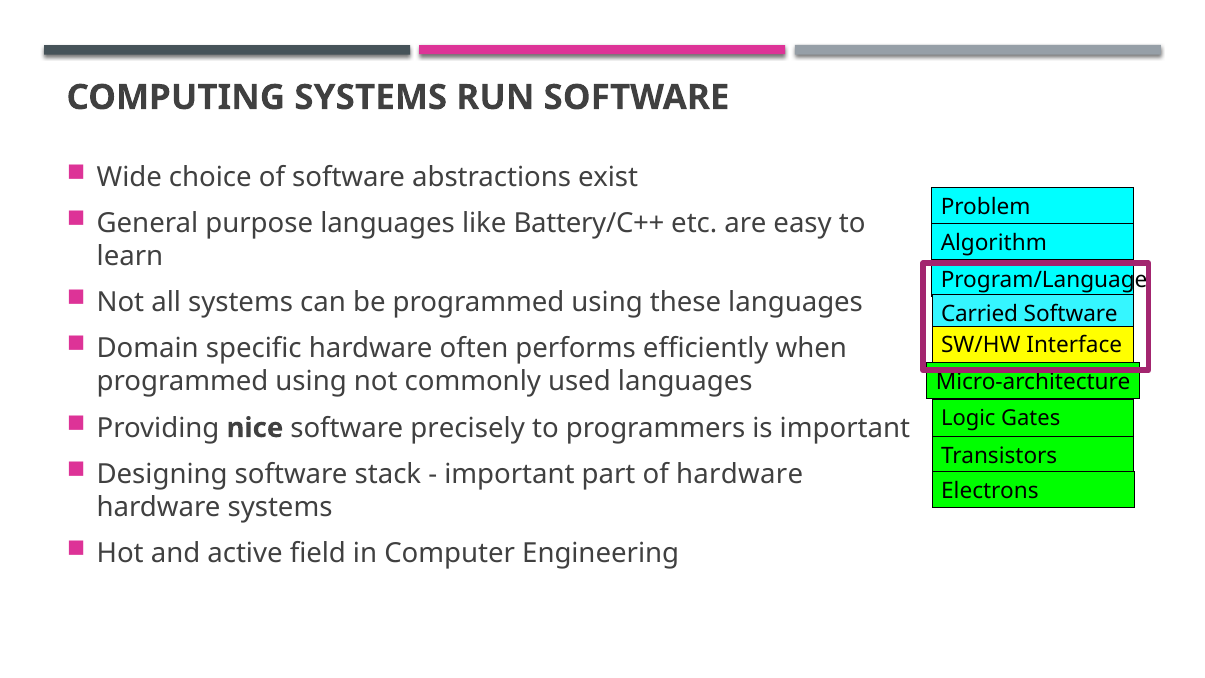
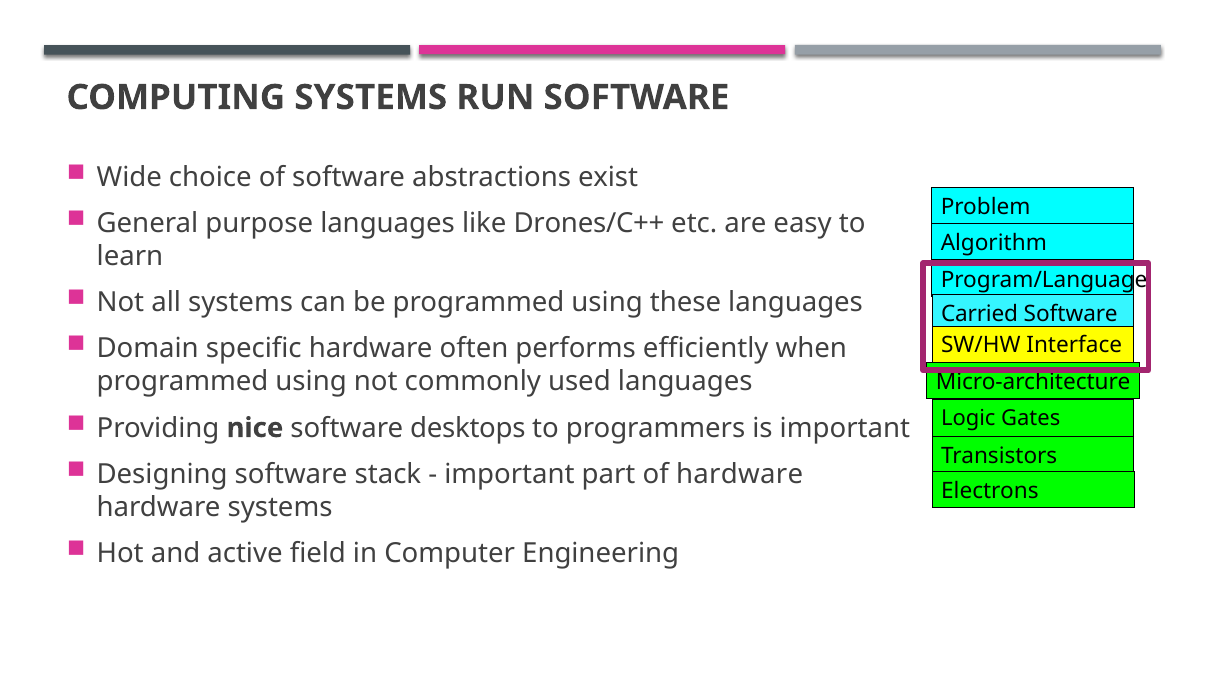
Battery/C++: Battery/C++ -> Drones/C++ (589, 223)
precisely: precisely -> desktops (468, 428)
